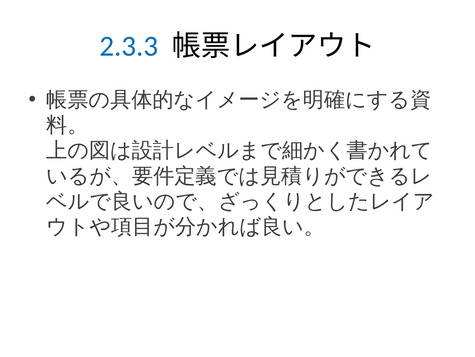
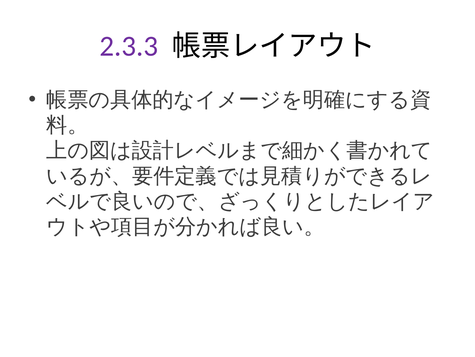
2.3.3 colour: blue -> purple (129, 46)
